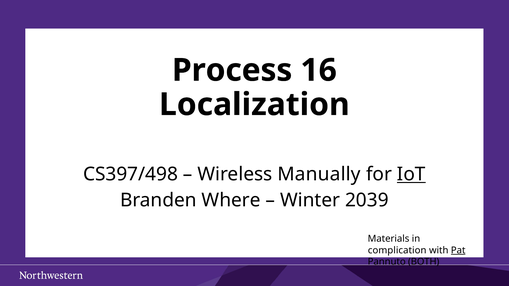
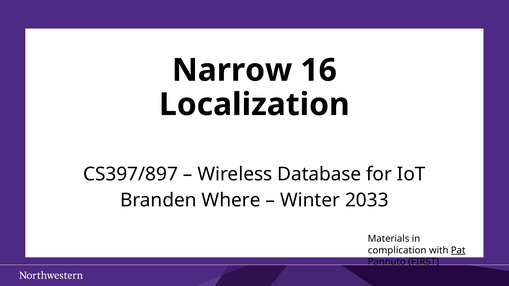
Process: Process -> Narrow (232, 70)
CS397/498: CS397/498 -> CS397/897 (131, 174)
Manually: Manually -> Database (319, 174)
IoT underline: present -> none (411, 174)
2039: 2039 -> 2033 (367, 200)
BOTH: BOTH -> FIRST (424, 262)
